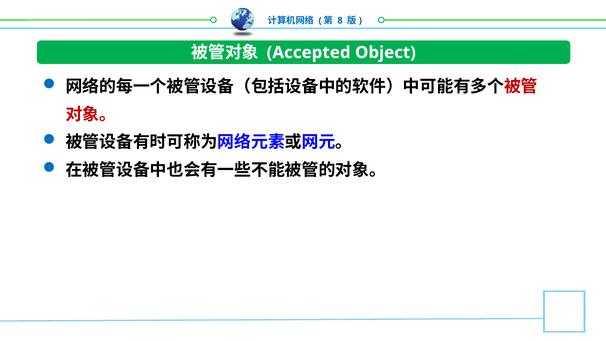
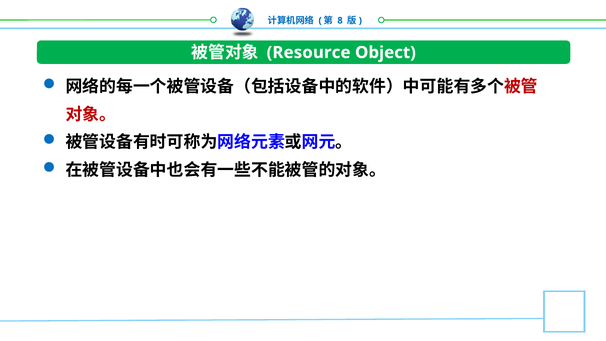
Accepted: Accepted -> Resource (309, 52)
